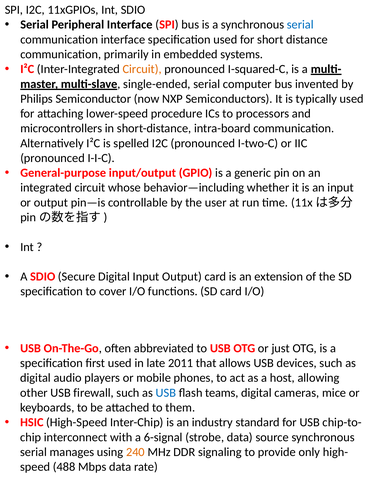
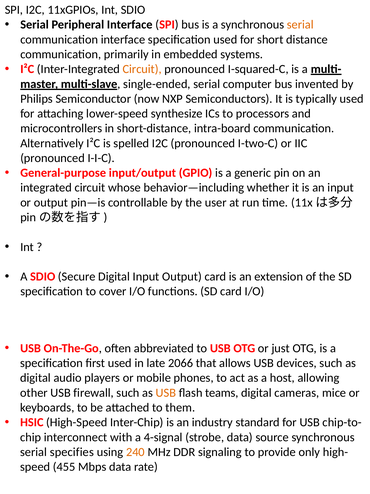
serial colour: blue -> orange (300, 25)
procedure: procedure -> synthesize (177, 113)
2011: 2011 -> 2066 (181, 363)
USB colour: blue -> orange (166, 392)
6-signal: 6-signal -> 4-signal (163, 437)
manages: manages -> specifies (72, 451)
488: 488 -> 455 (64, 466)
